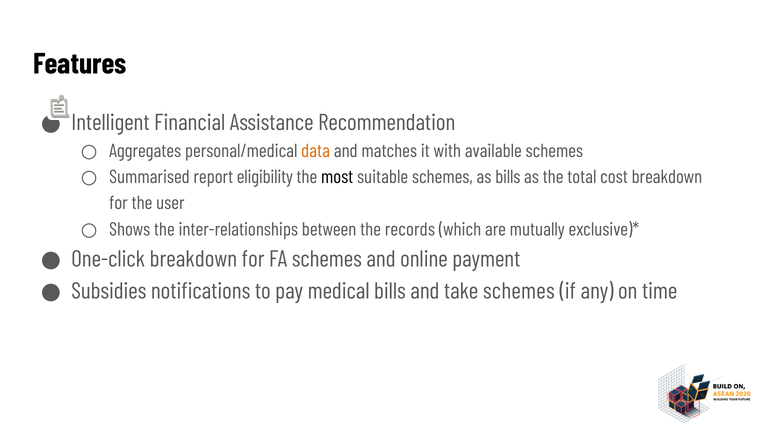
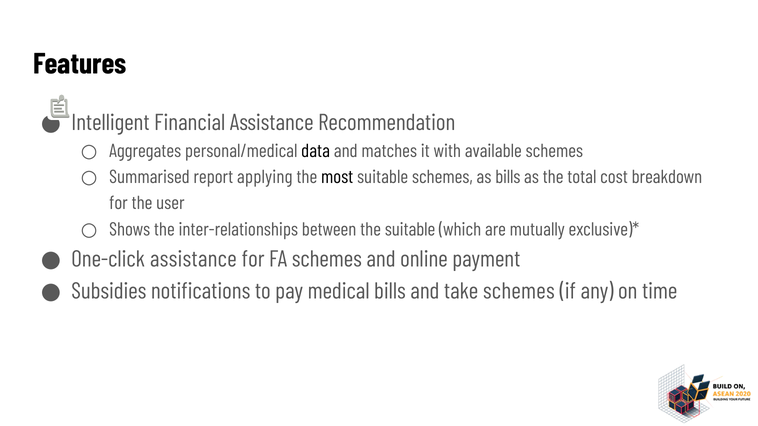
data colour: orange -> black (316, 151)
eligibility: eligibility -> applying (265, 177)
the records: records -> suitable (410, 230)
One-click breakdown: breakdown -> assistance (193, 259)
